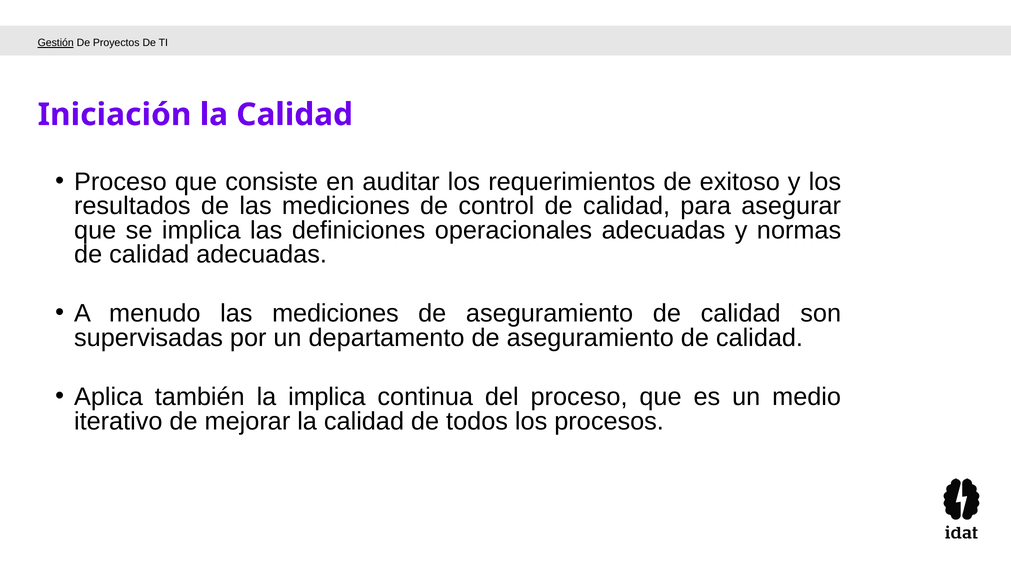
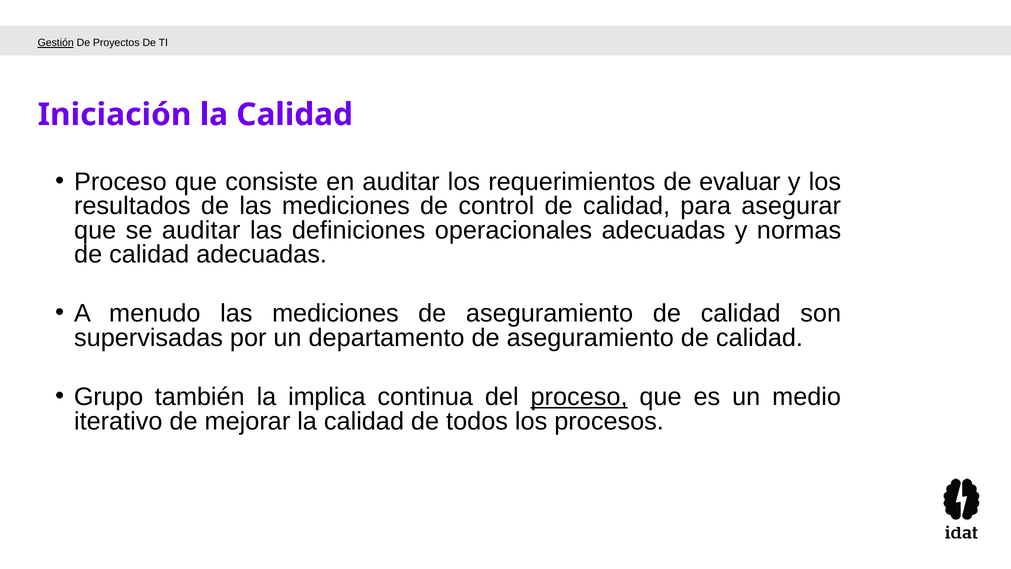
exitoso: exitoso -> evaluar (740, 182)
se implica: implica -> auditar (201, 230)
Aplica: Aplica -> Grupo (109, 397)
proceso underline: none -> present (579, 397)
